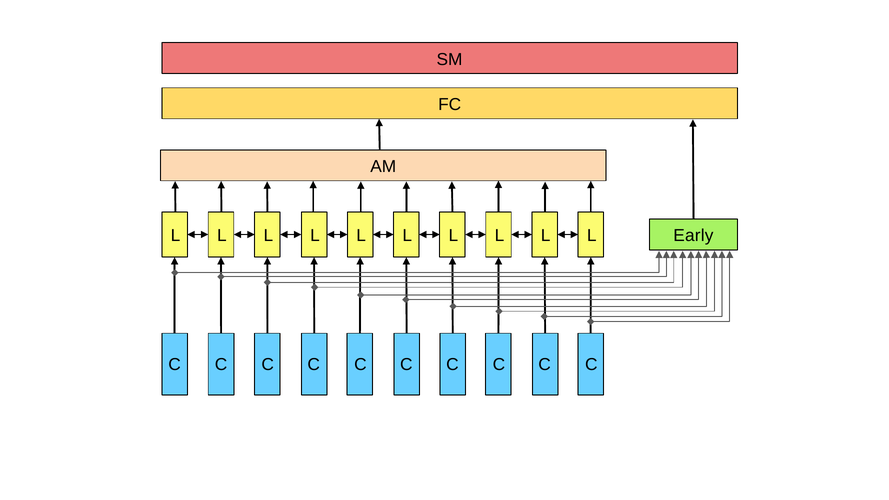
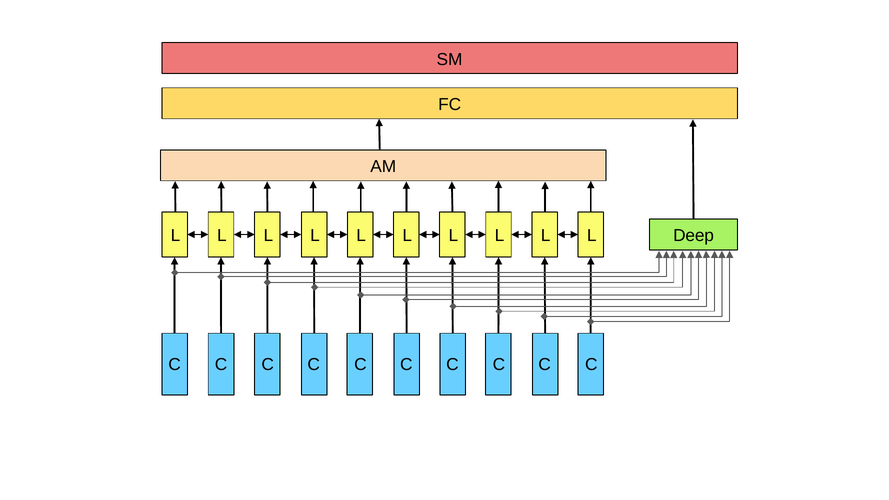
Early: Early -> Deep (694, 236)
